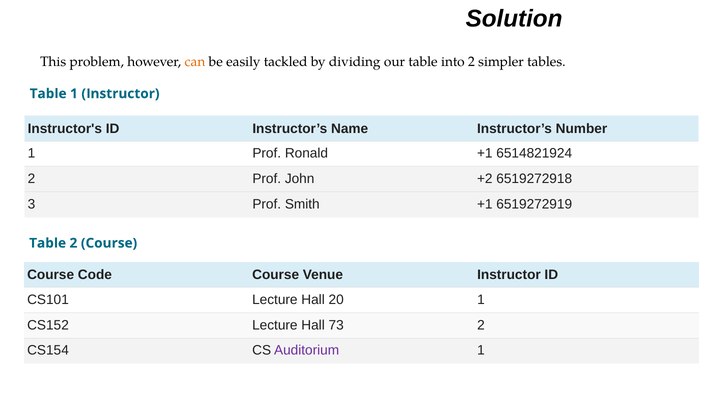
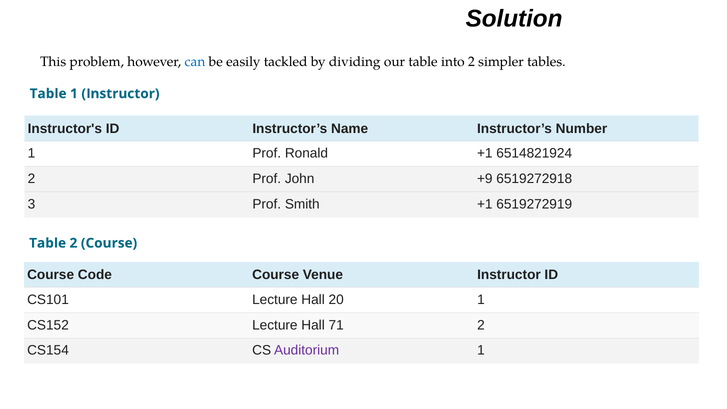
can colour: orange -> blue (195, 62)
+2: +2 -> +9 (485, 179)
73: 73 -> 71 (336, 325)
